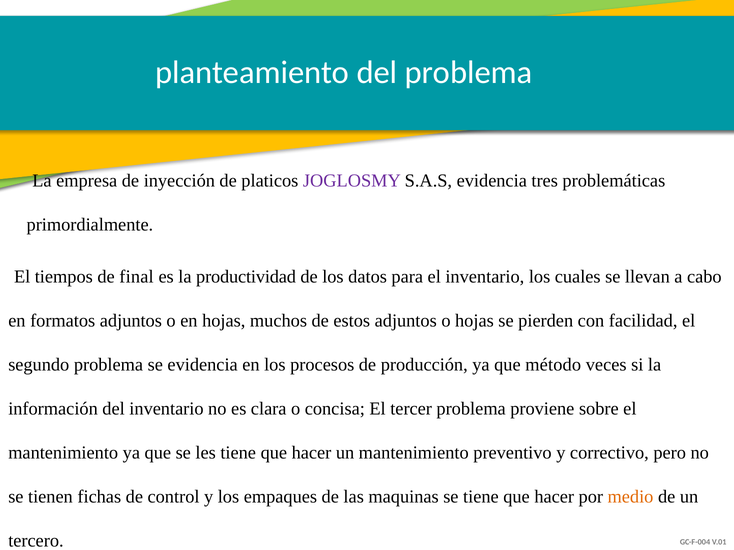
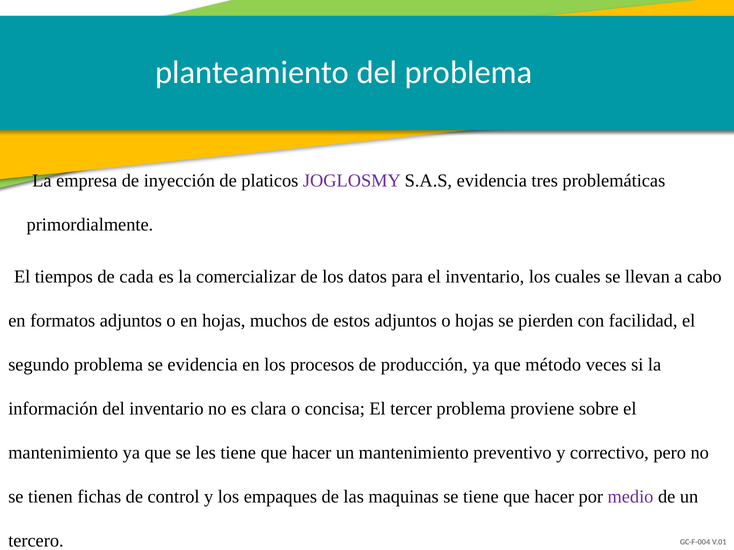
final: final -> cada (137, 277)
productividad: productividad -> comercializar (246, 277)
medio colour: orange -> purple (631, 497)
